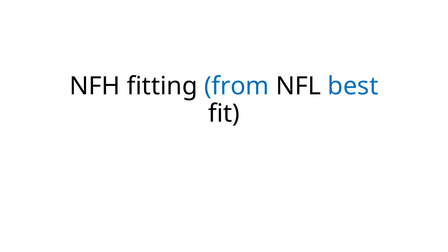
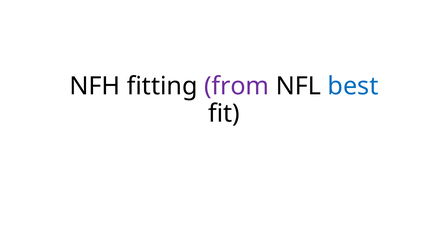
from colour: blue -> purple (237, 86)
